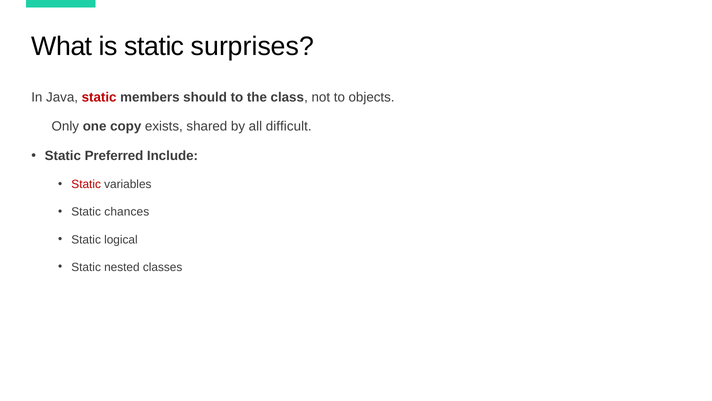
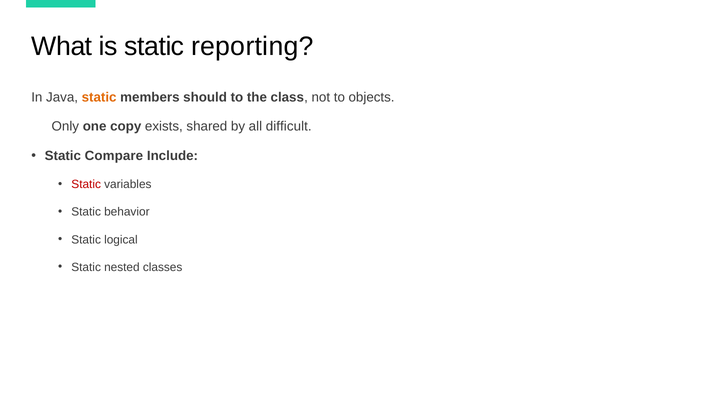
surprises: surprises -> reporting (252, 46)
static colour: red -> orange (99, 97)
Preferred: Preferred -> Compare (114, 156)
chances: chances -> behavior (127, 212)
